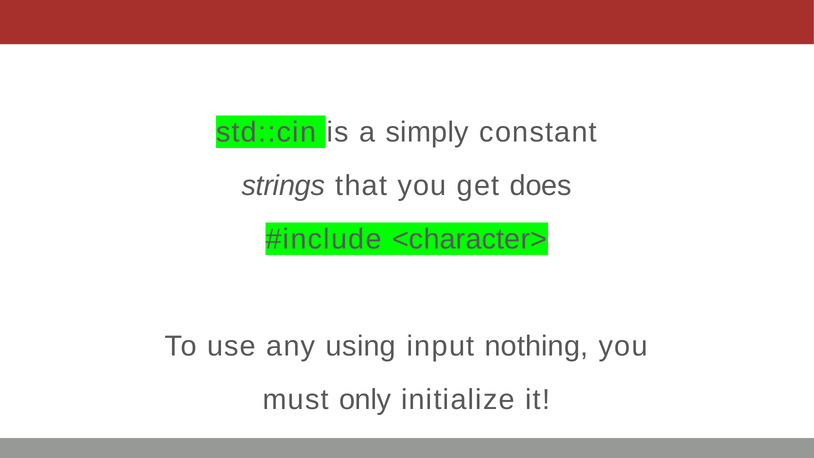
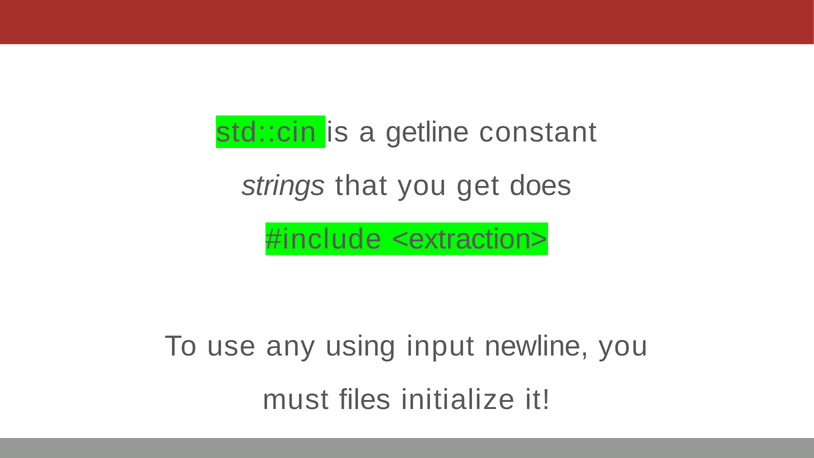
simply: simply -> getline (428, 132)
<character>: <character> -> <extraction> (470, 239)
nothing: nothing -> newline (537, 346)
only: only -> files (365, 399)
